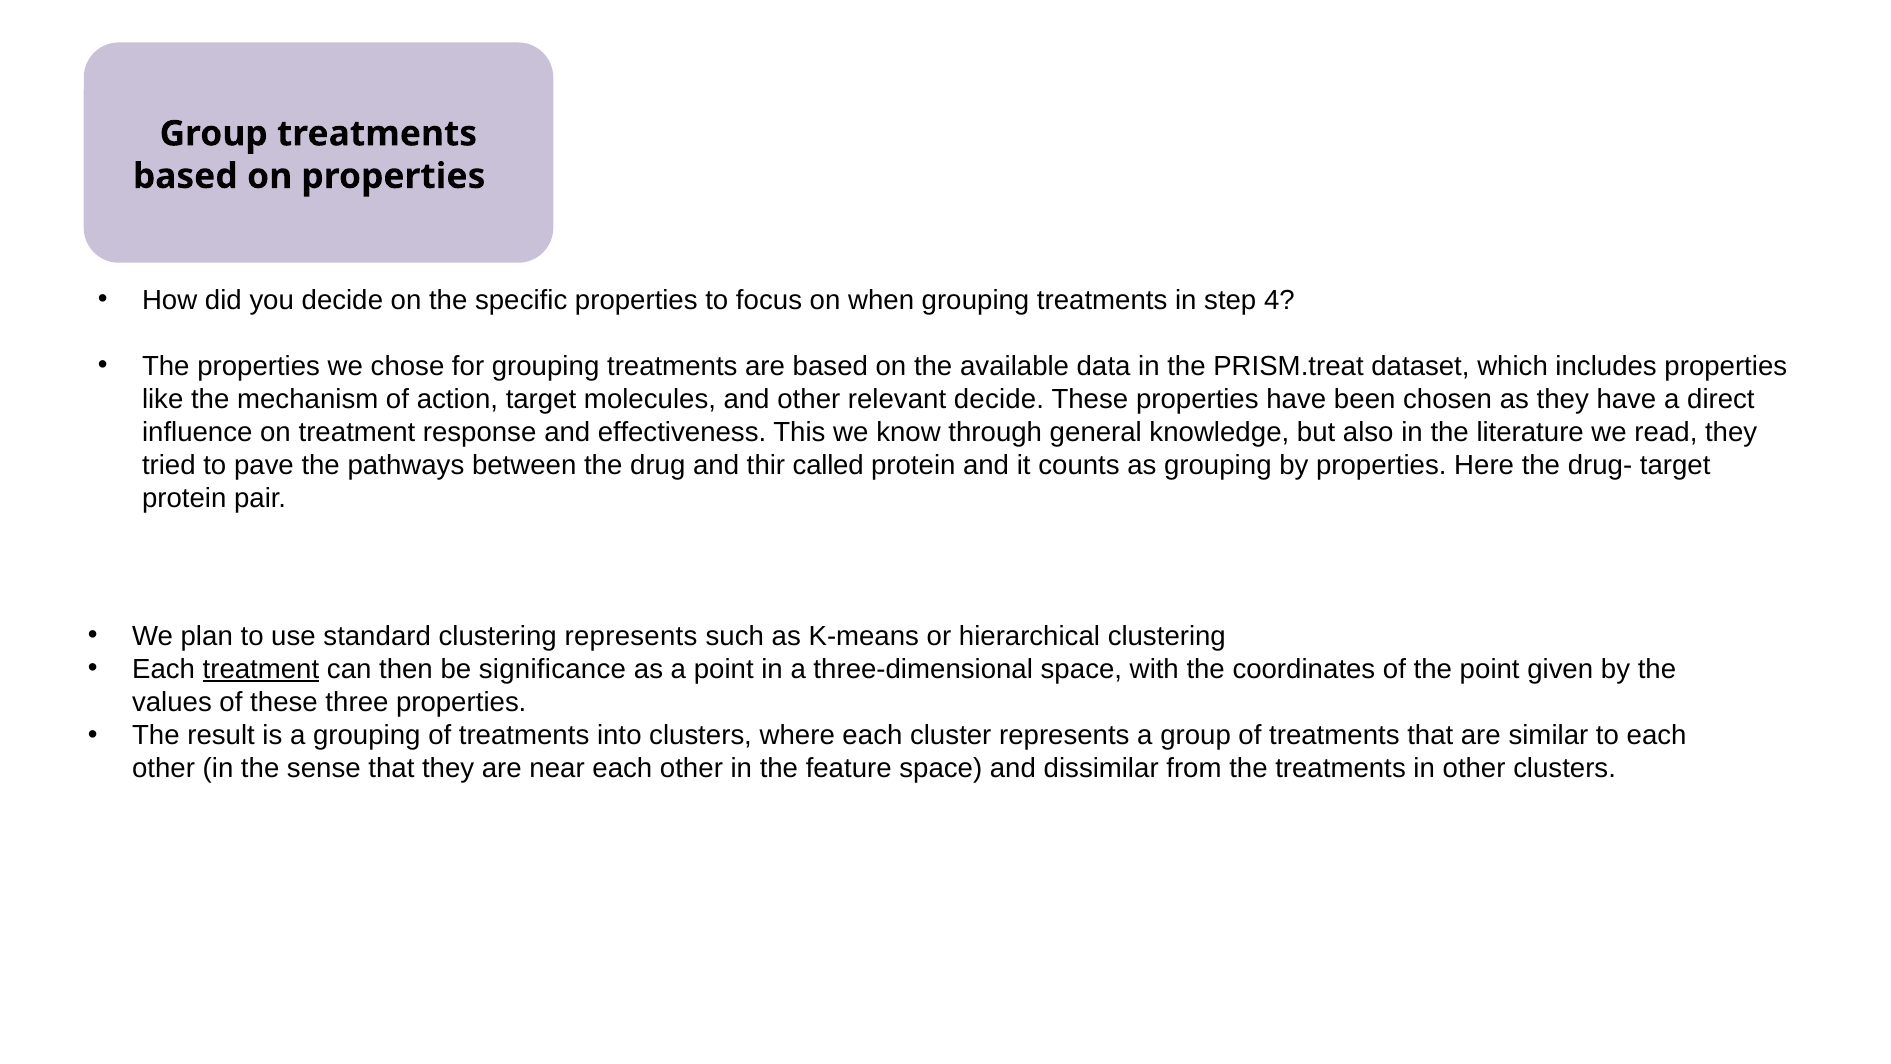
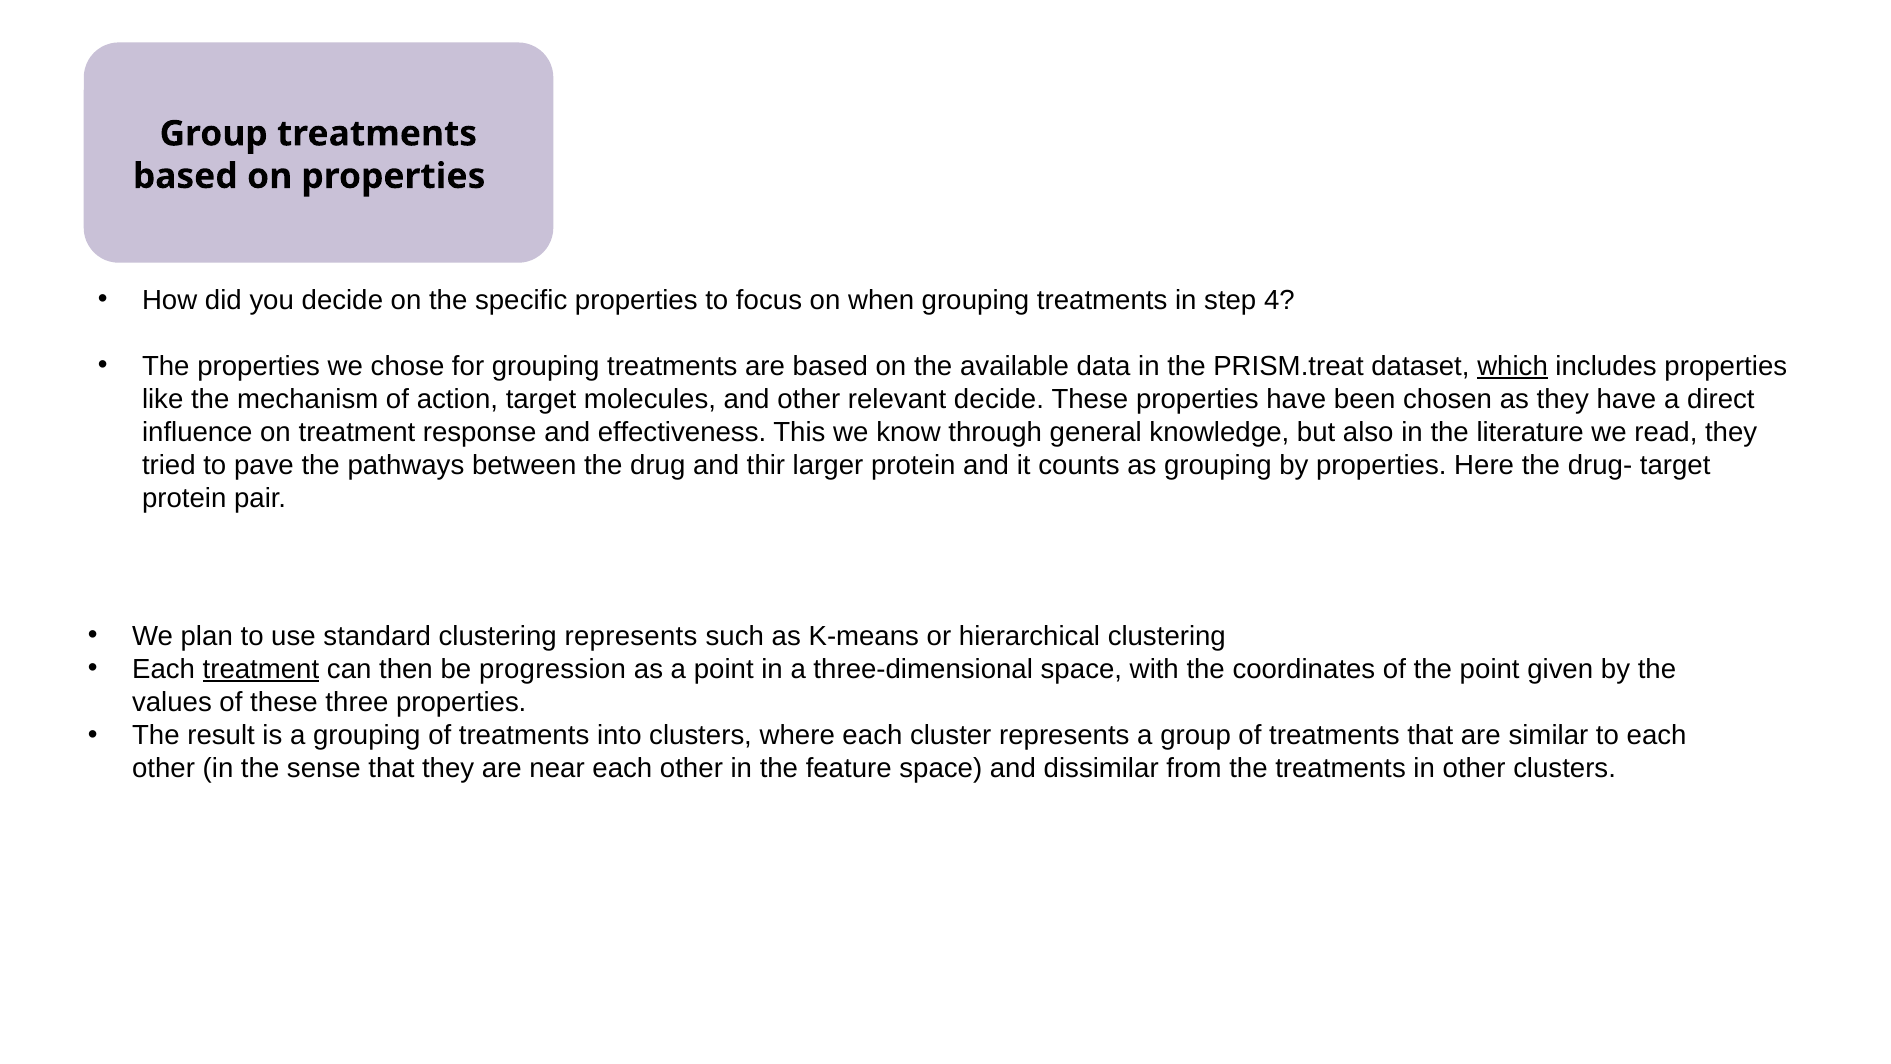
which underline: none -> present (1513, 366)
called: called -> larger (828, 466)
significance: significance -> progression (552, 669)
